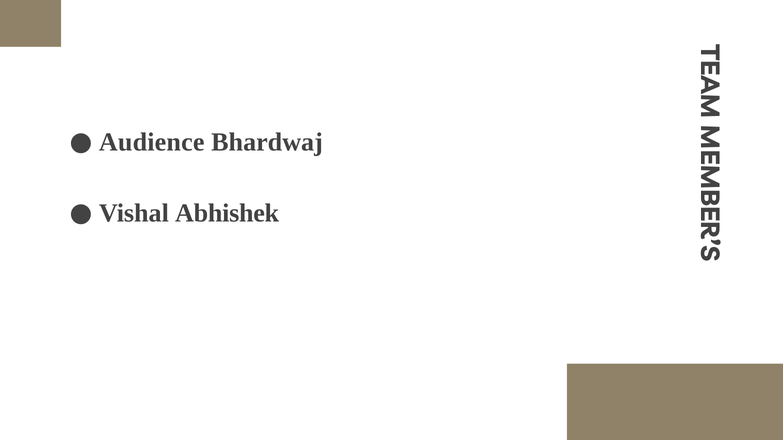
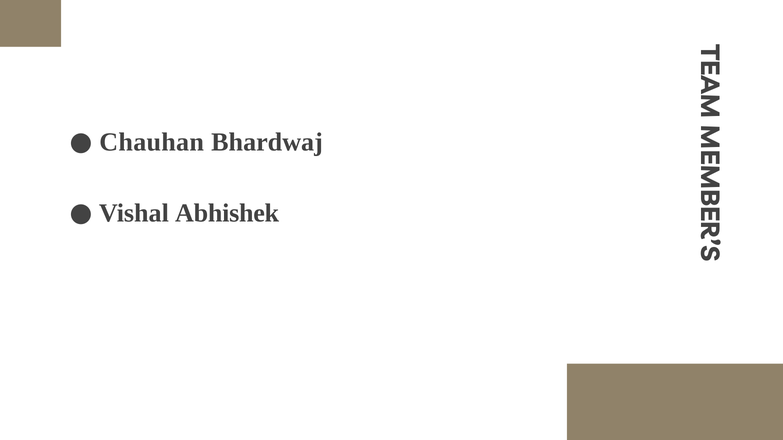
Audience: Audience -> Chauhan (152, 142)
